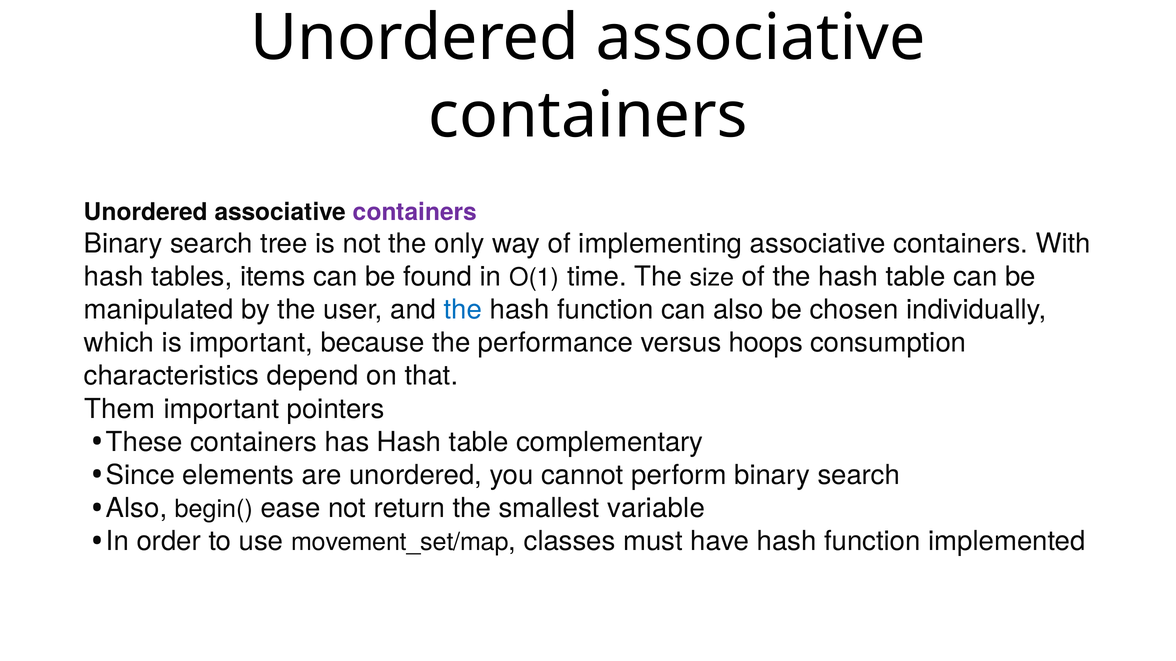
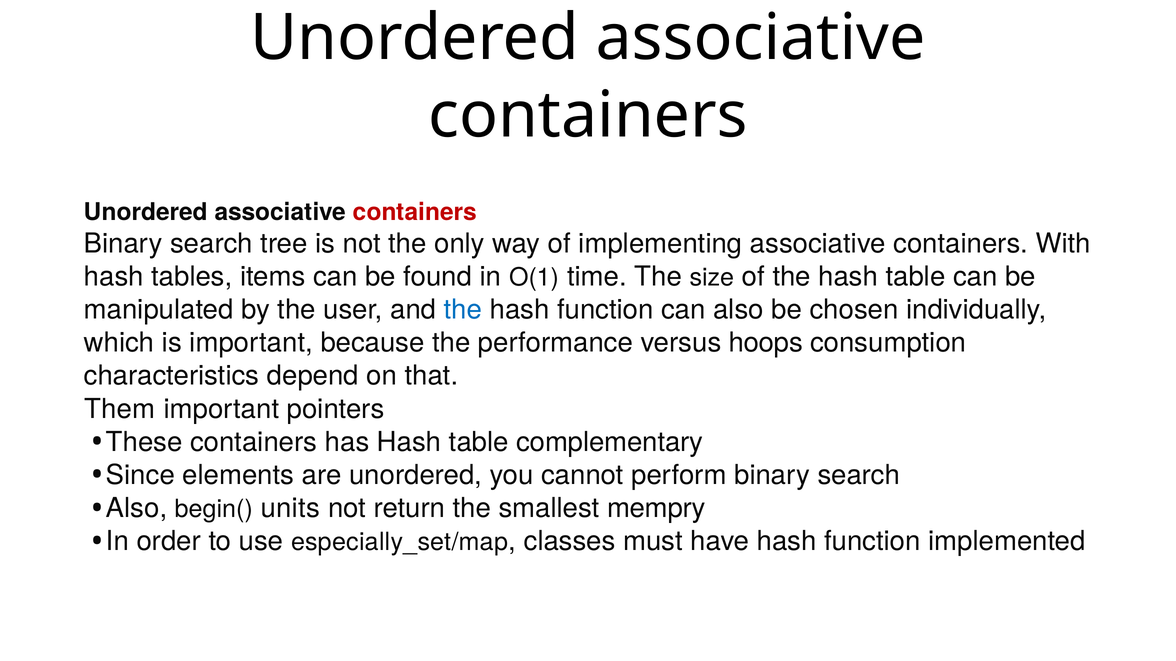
containers colour: purple -> red (415, 212)
ease: ease -> units (290, 509)
variable: variable -> mempry (656, 509)
movement_set/map: movement_set/map -> especially_set/map (400, 542)
